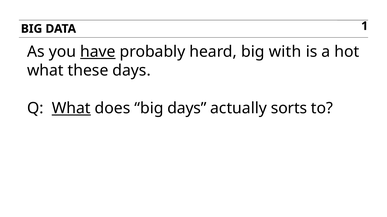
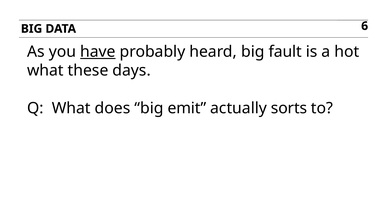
1: 1 -> 6 (365, 26)
with: with -> fault (285, 52)
What underline: present -> none (71, 108)
big days: days -> emit (187, 108)
